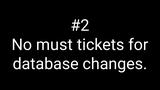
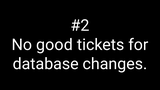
must: must -> good (54, 45)
